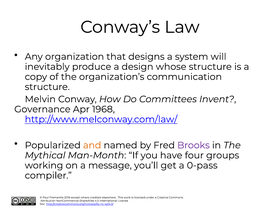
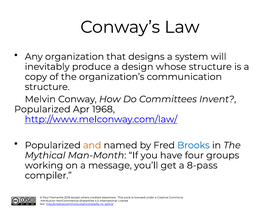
Governance: Governance -> Popularized (42, 109)
Brooks colour: purple -> blue (193, 145)
0-pass: 0-pass -> 8-pass (202, 165)
